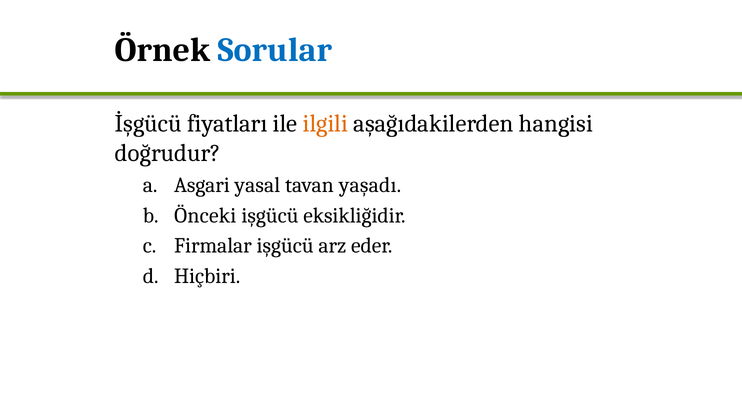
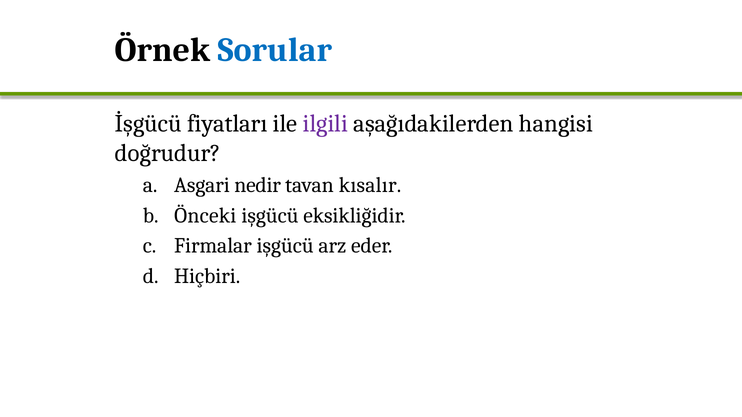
ilgili colour: orange -> purple (325, 124)
yasal: yasal -> nedir (258, 185)
yaşadı: yaşadı -> kısalır (370, 185)
